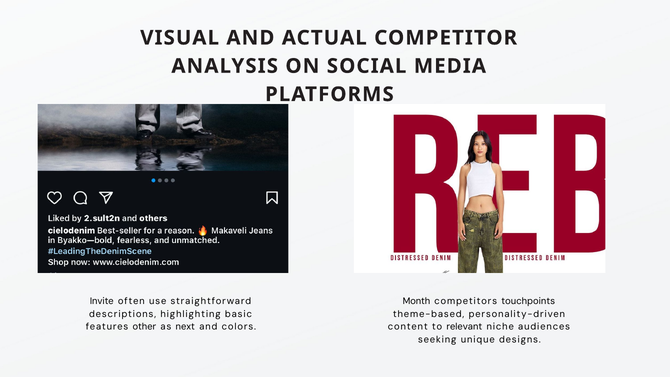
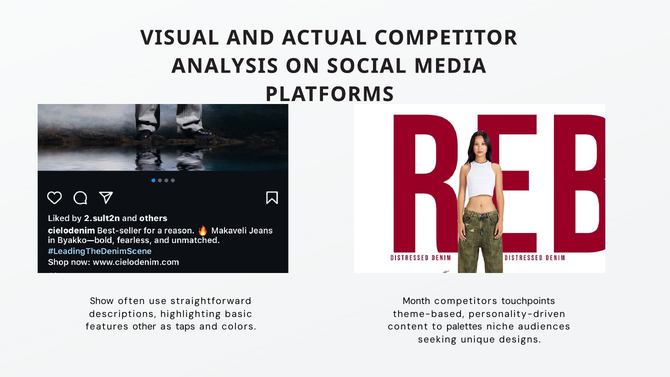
Invite: Invite -> Show (102, 301)
next: next -> taps (185, 327)
relevant: relevant -> palettes (464, 327)
